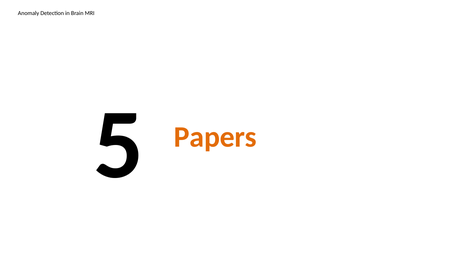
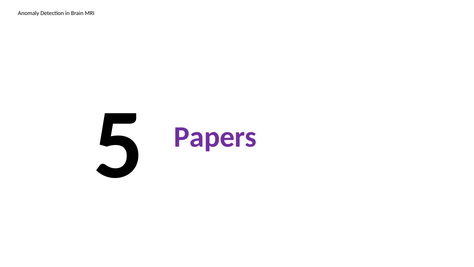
Papers colour: orange -> purple (215, 137)
